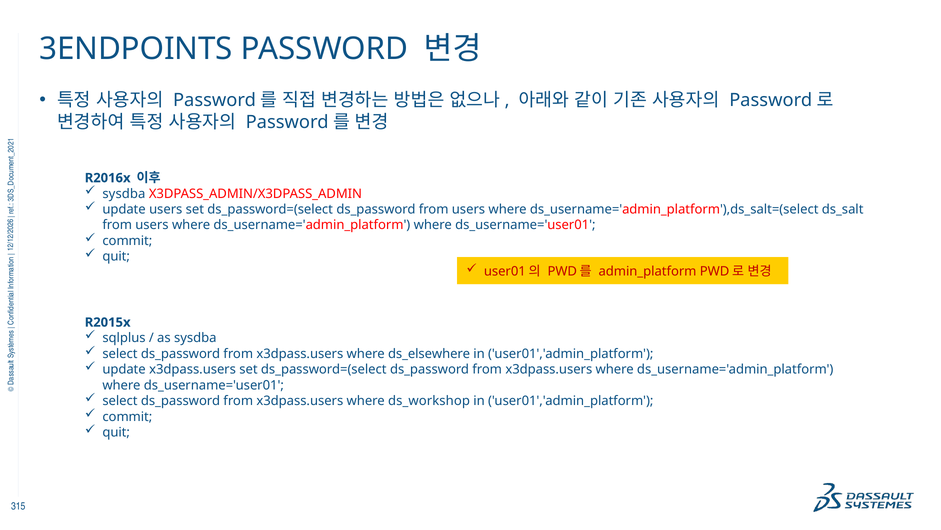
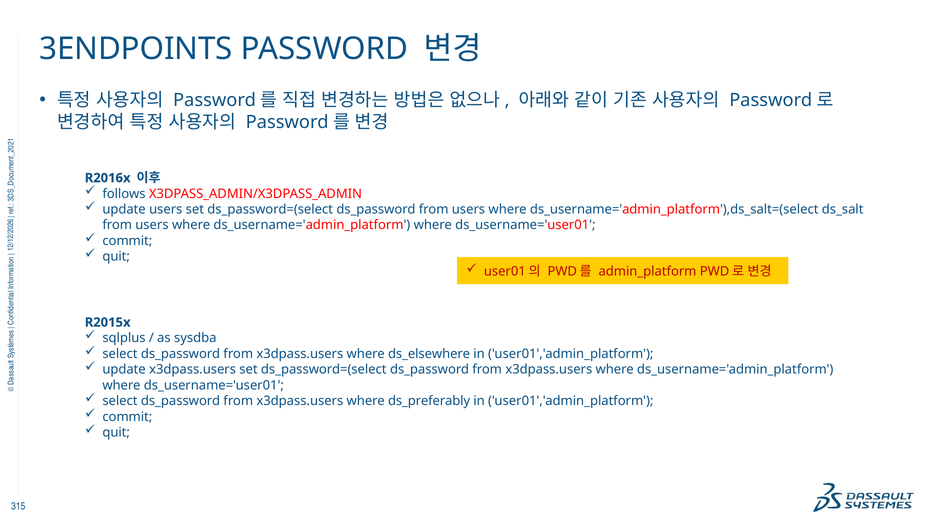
sysdba: sysdba -> follows (124, 193)
ds_workshop: ds_workshop -> ds_preferably (429, 401)
